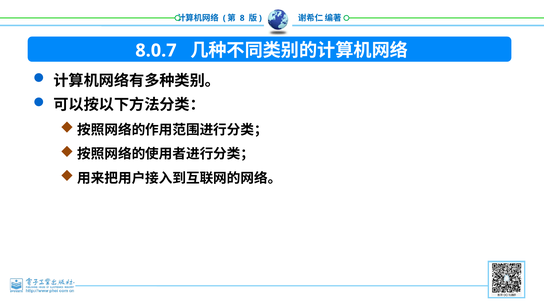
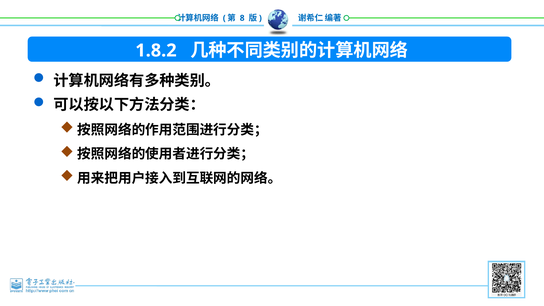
8.0.7: 8.0.7 -> 1.8.2 (156, 51)
